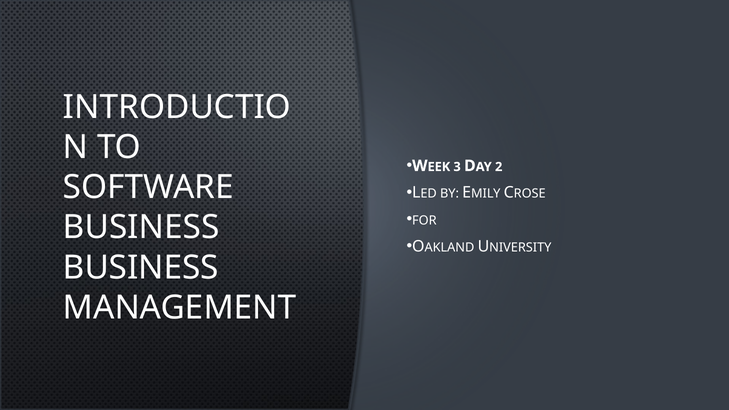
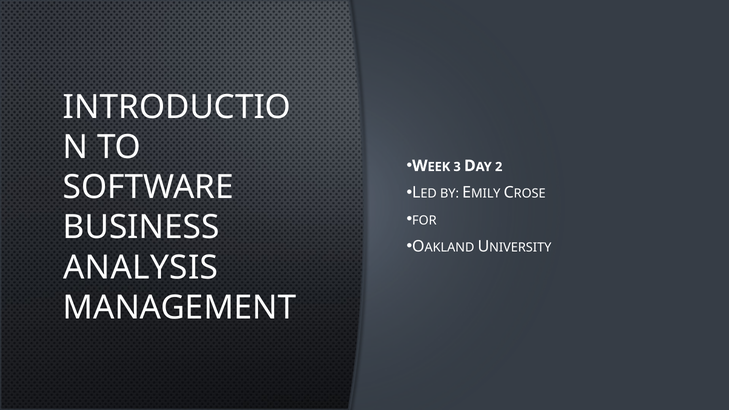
BUSINESS: BUSINESS -> ANALYSIS (141, 268)
